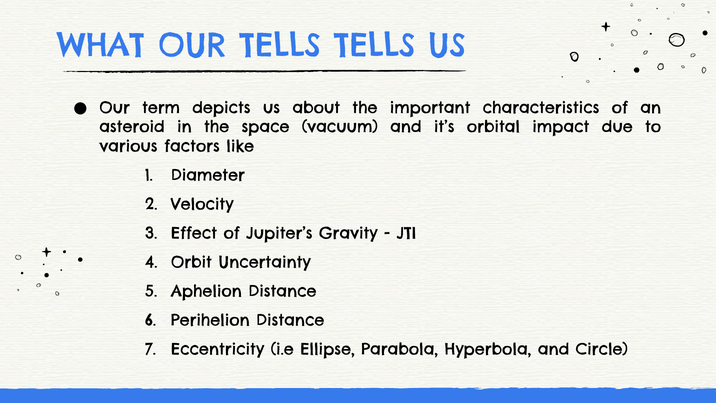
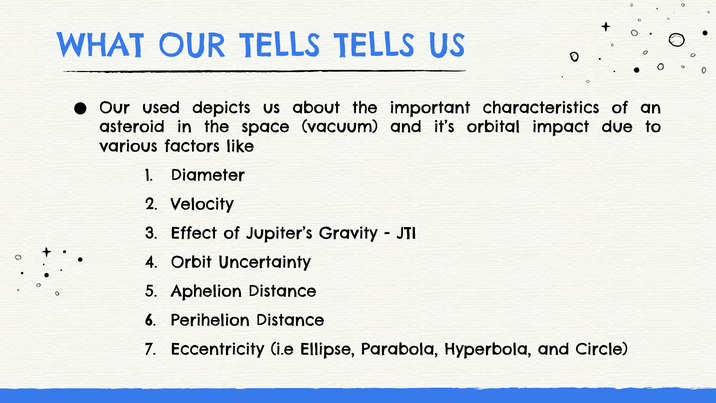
term: term -> used (161, 108)
